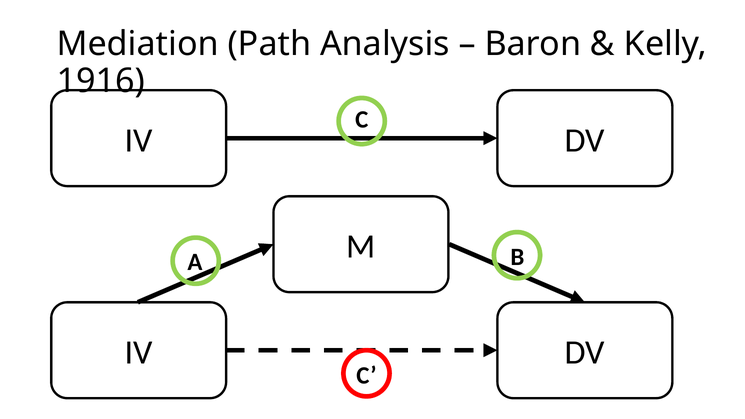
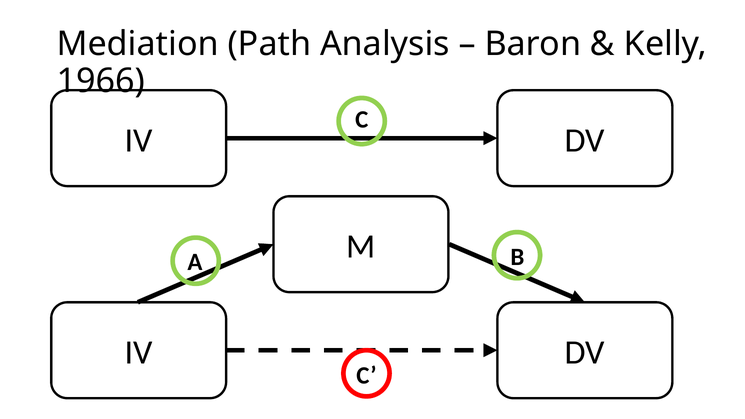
1916: 1916 -> 1966 (101, 81)
